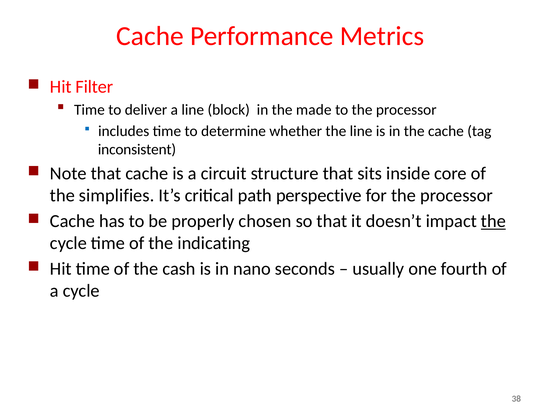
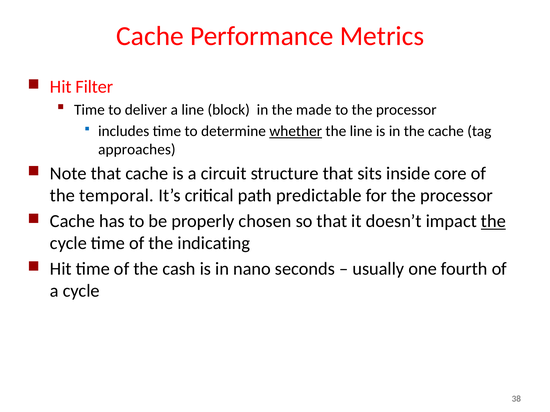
whether underline: none -> present (296, 131)
inconsistent: inconsistent -> approaches (137, 150)
simplifies: simplifies -> temporal (117, 196)
perspective: perspective -> predictable (319, 196)
